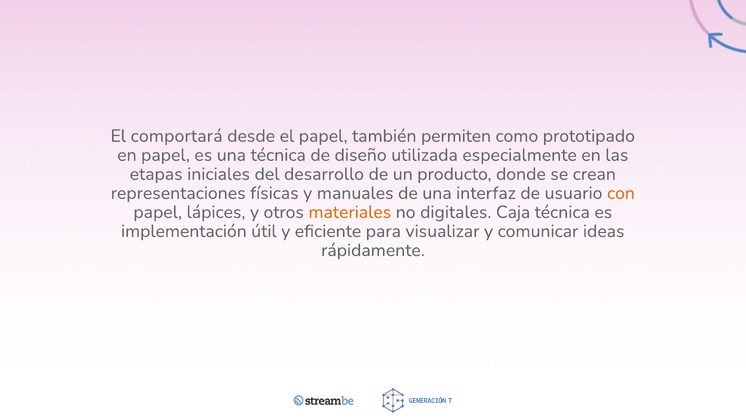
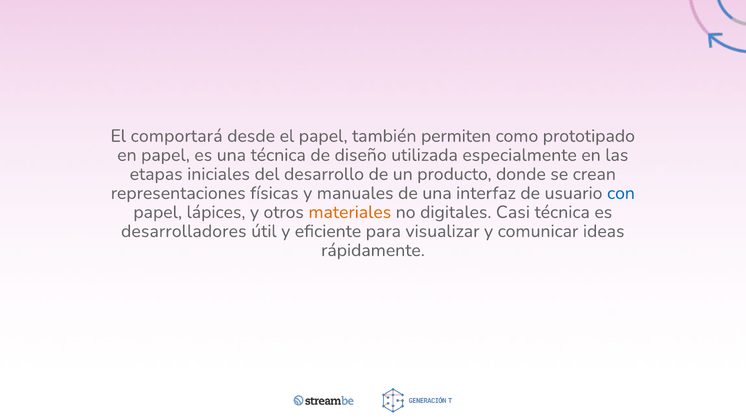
con colour: orange -> blue (621, 193)
Caja: Caja -> Casi (513, 212)
implementación: implementación -> desarrolladores (184, 231)
